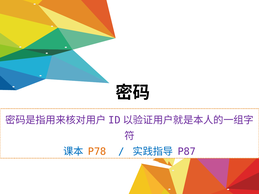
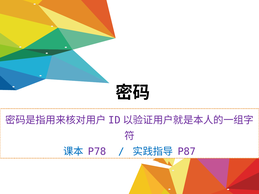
P78 colour: orange -> purple (97, 152)
